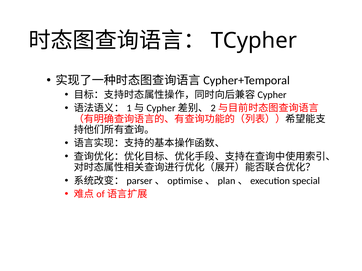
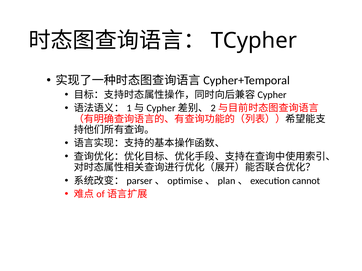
special: special -> cannot (306, 181)
